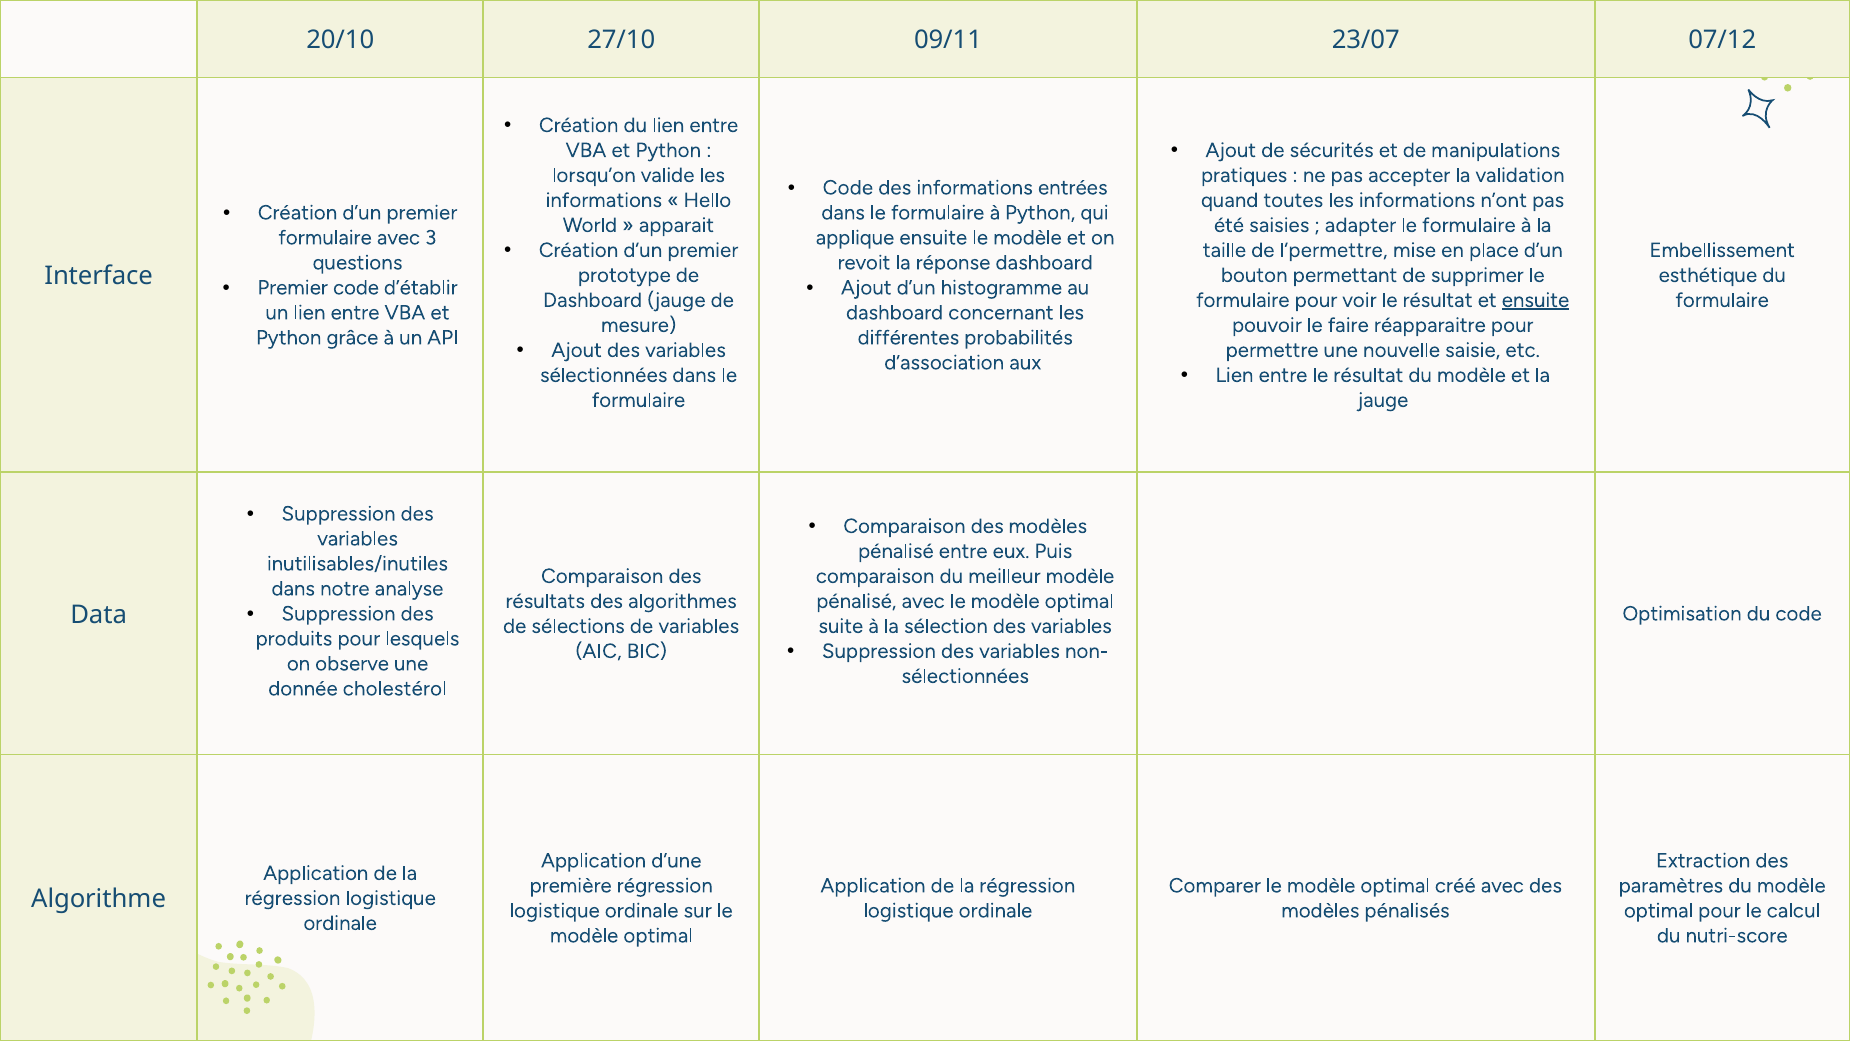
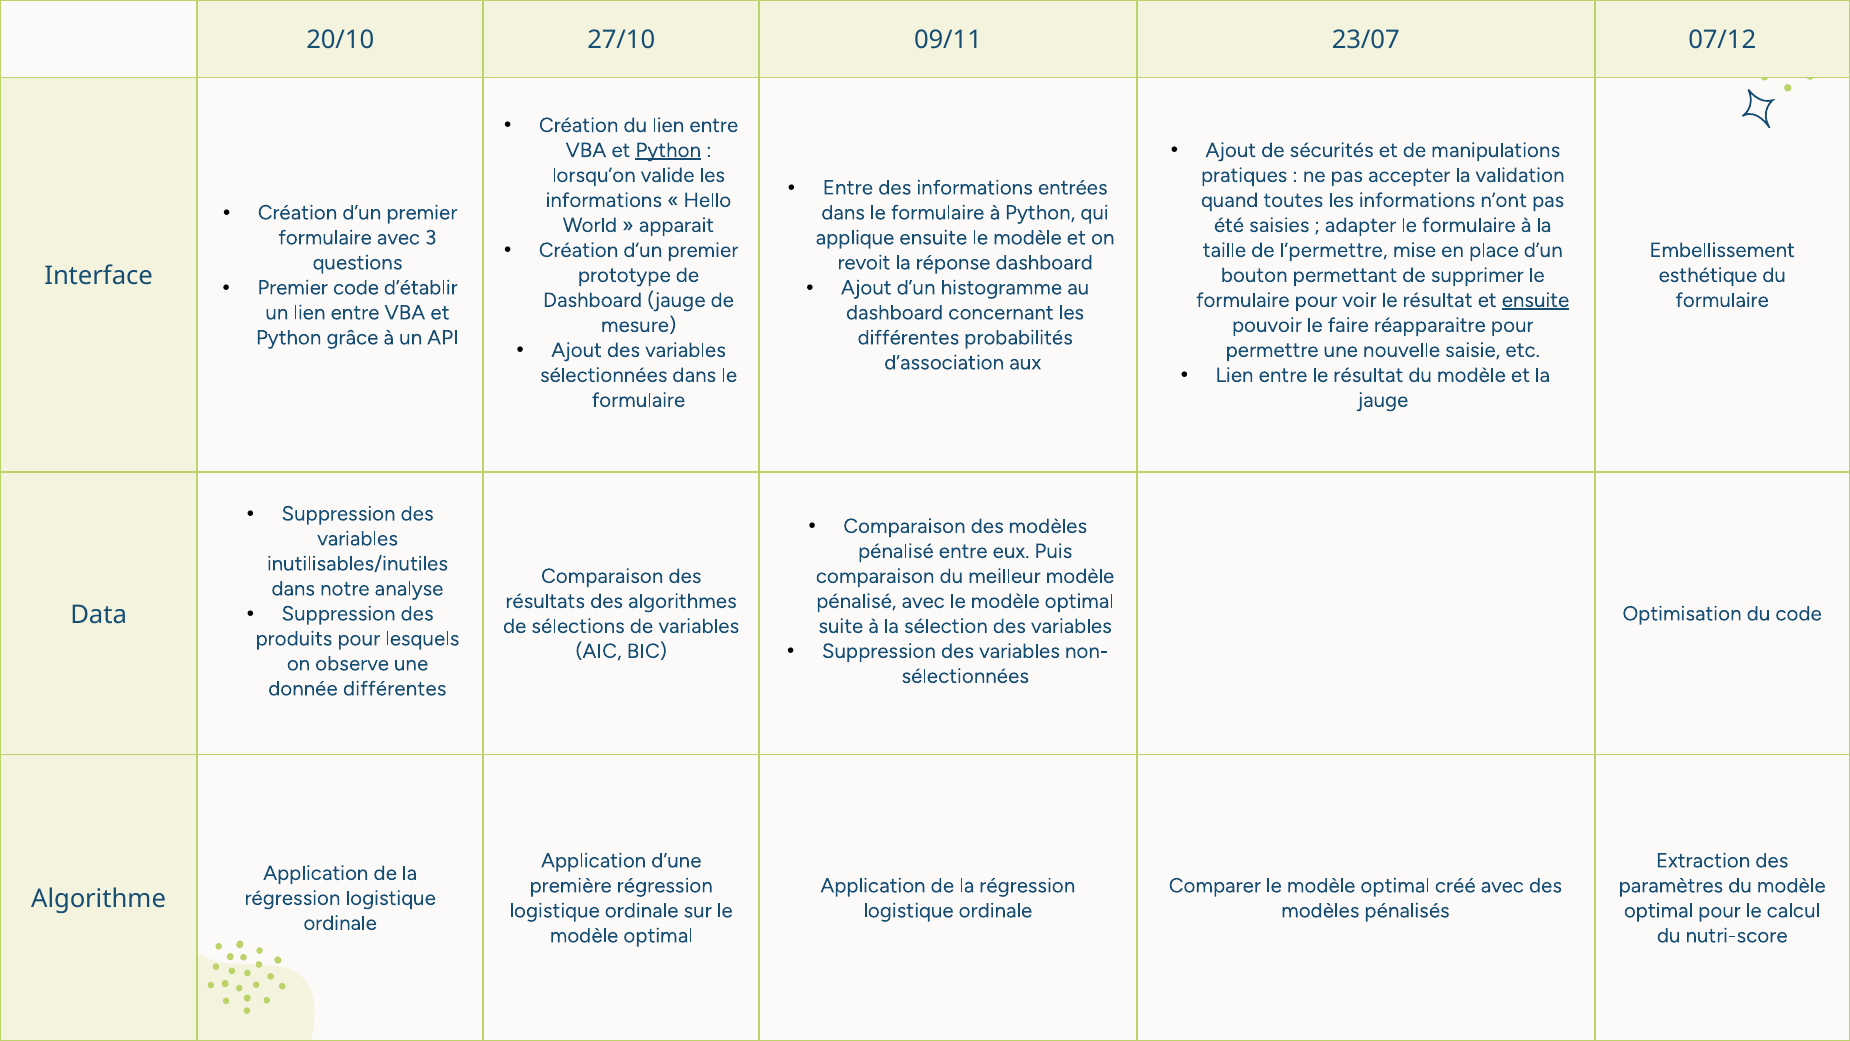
Python underline: none -> present (668, 150)
Code: Code -> Entre (848, 188)
donnée cholestérol: cholestérol -> différentes (395, 688)
